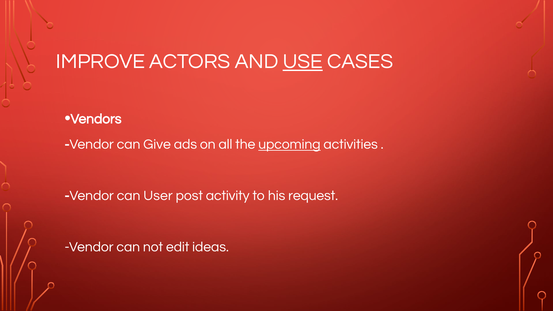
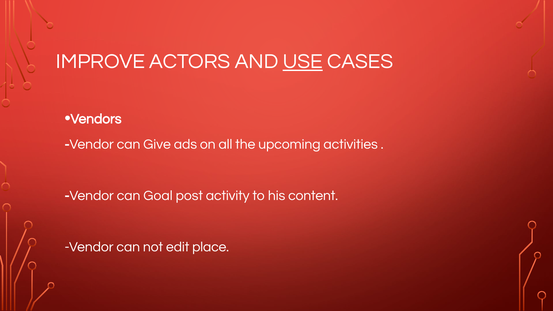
upcoming underline: present -> none (289, 144)
User: User -> Goal (158, 196)
request: request -> content (313, 196)
ideas: ideas -> place (211, 247)
